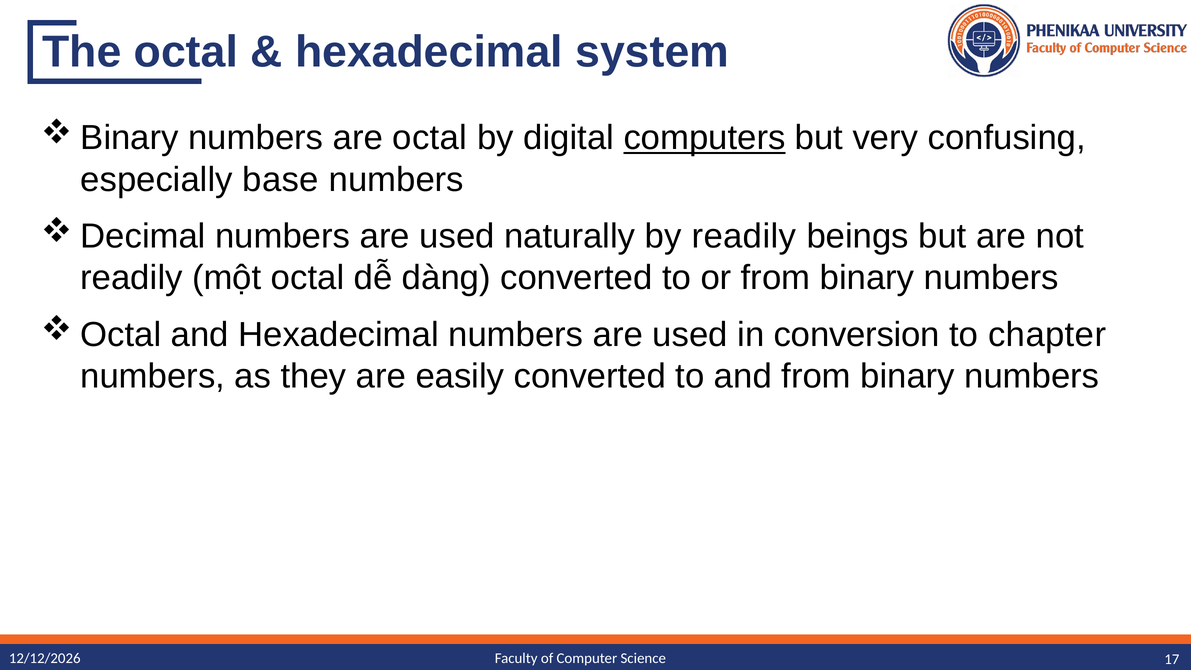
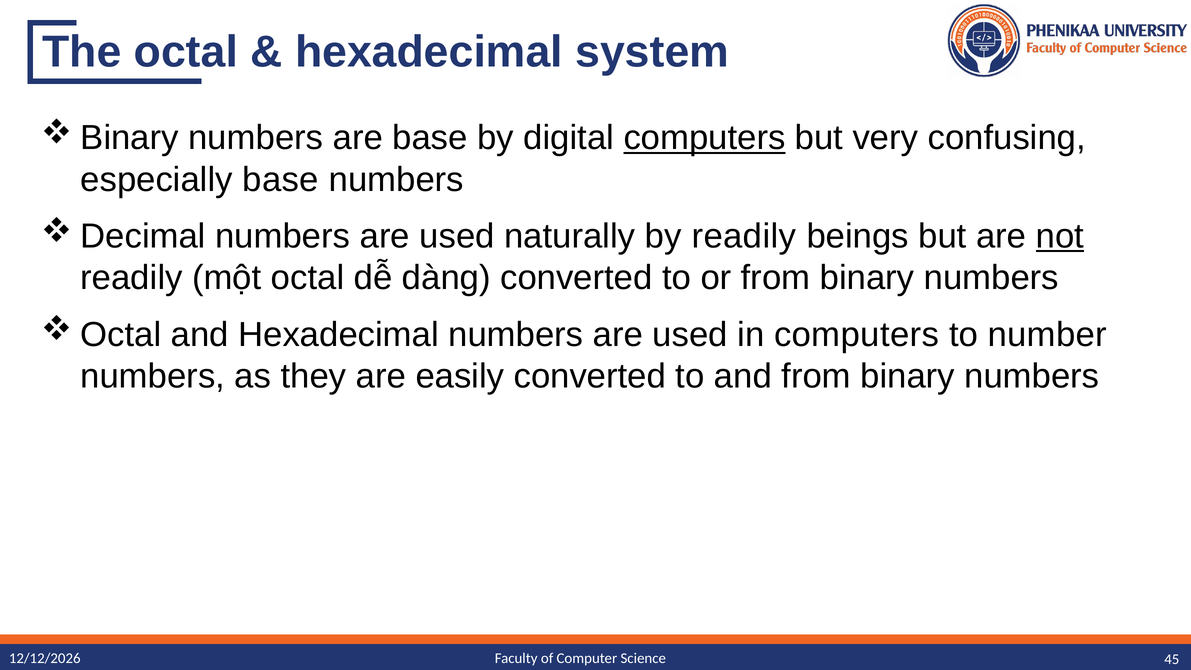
are octal: octal -> base (430, 138)
not underline: none -> present (1060, 236)
in conversion: conversion -> computers (857, 335)
chapter: chapter -> number (1047, 335)
17: 17 -> 45 (1172, 659)
